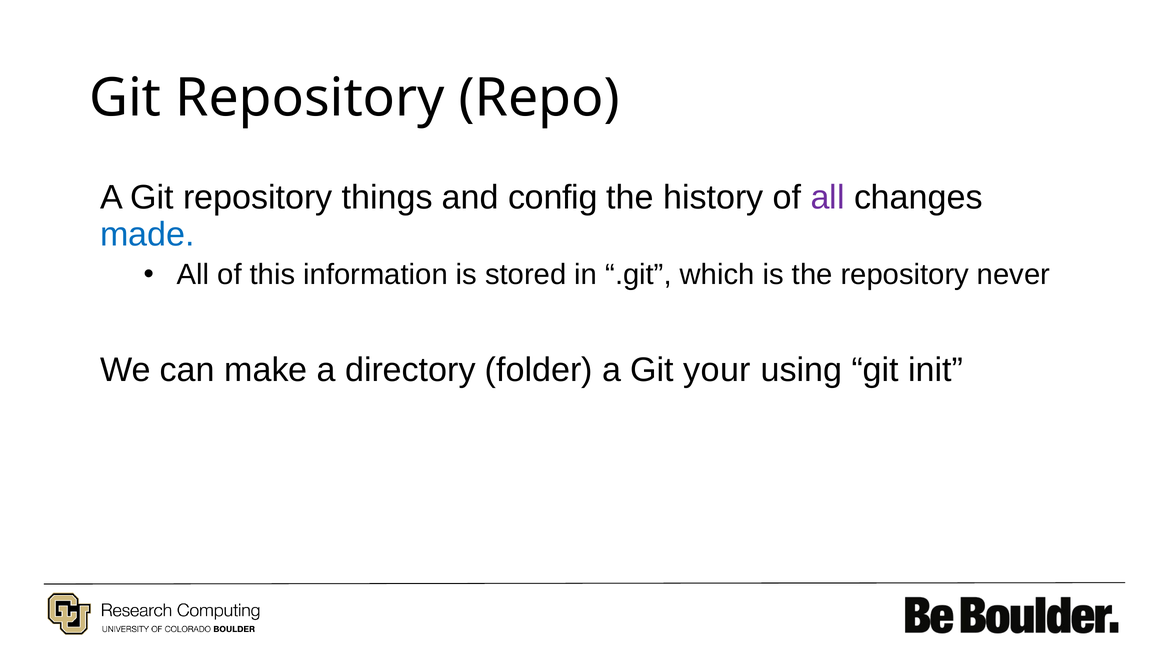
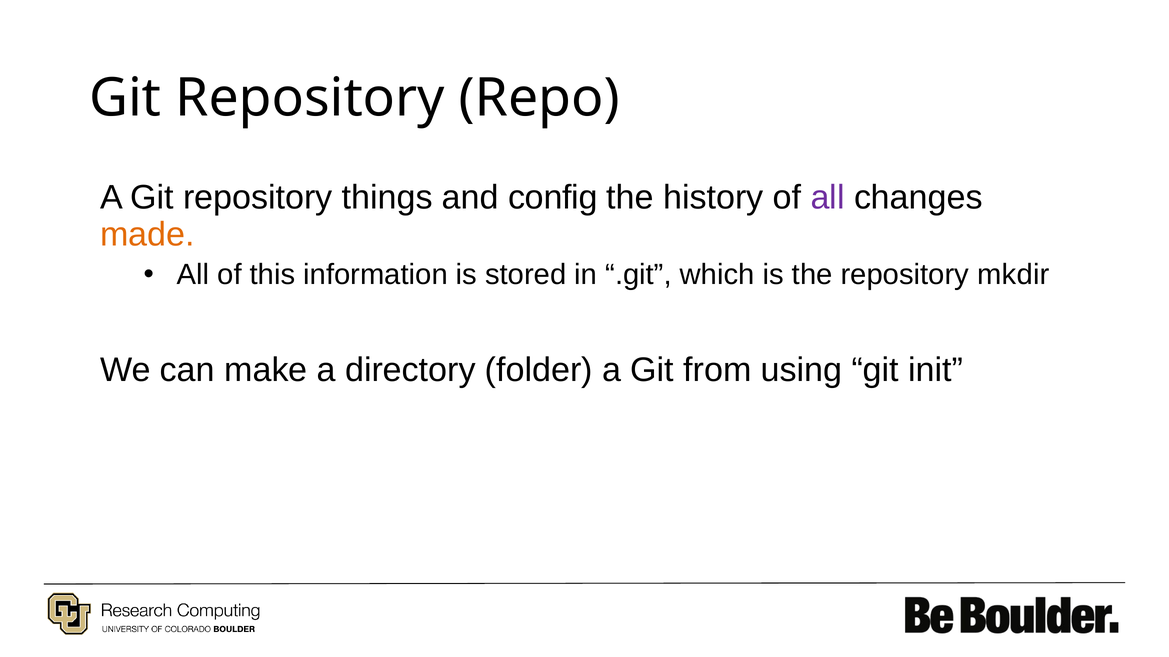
made colour: blue -> orange (147, 234)
never: never -> mkdir (1013, 275)
your: your -> from (717, 370)
